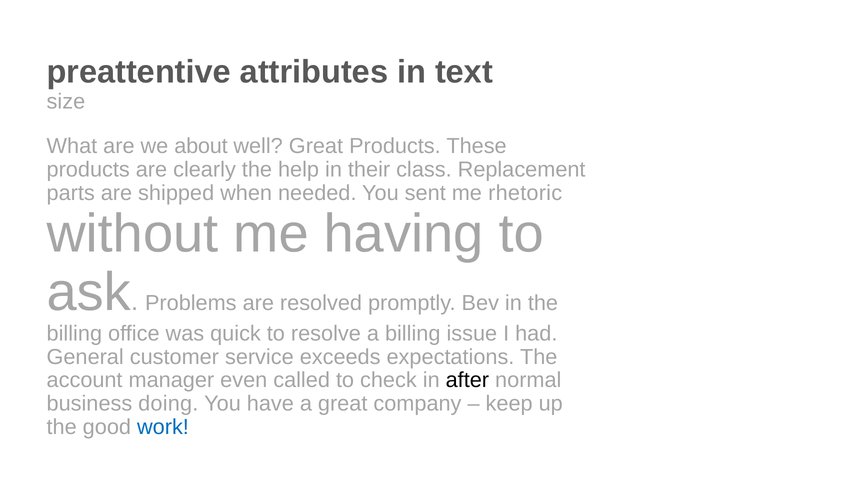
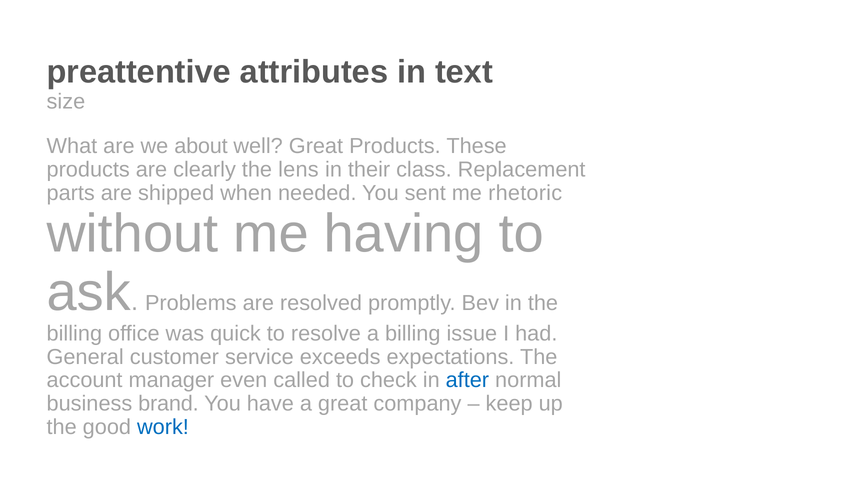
help: help -> lens (298, 170)
after colour: black -> blue (467, 381)
doing: doing -> brand (168, 404)
